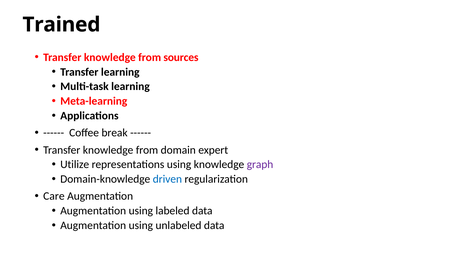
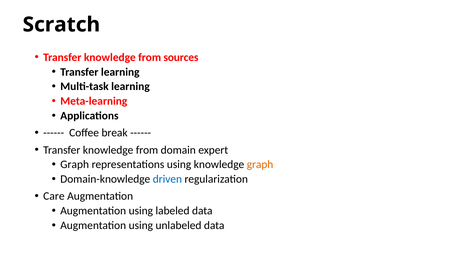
Trained: Trained -> Scratch (61, 25)
Utilize: Utilize -> Graph (75, 165)
graph colour: purple -> orange (260, 165)
